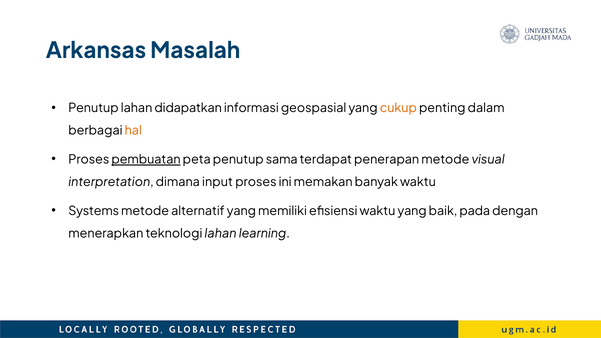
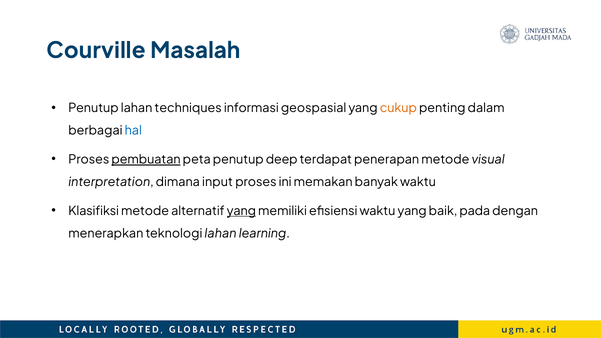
Arkansas: Arkansas -> Courville (96, 51)
didapatkan: didapatkan -> techniques (188, 108)
hal colour: orange -> blue (133, 131)
sama: sama -> deep (282, 160)
Systems: Systems -> Klasifiksi (94, 211)
yang underline: none -> present (241, 211)
